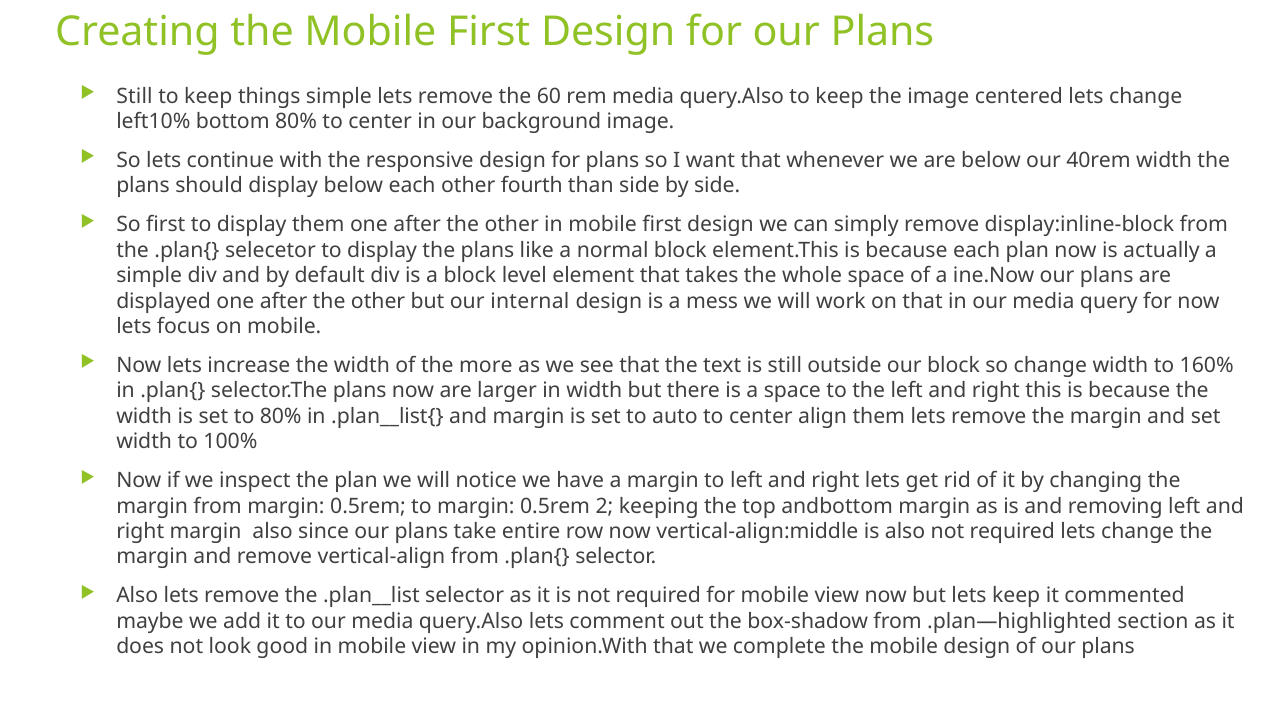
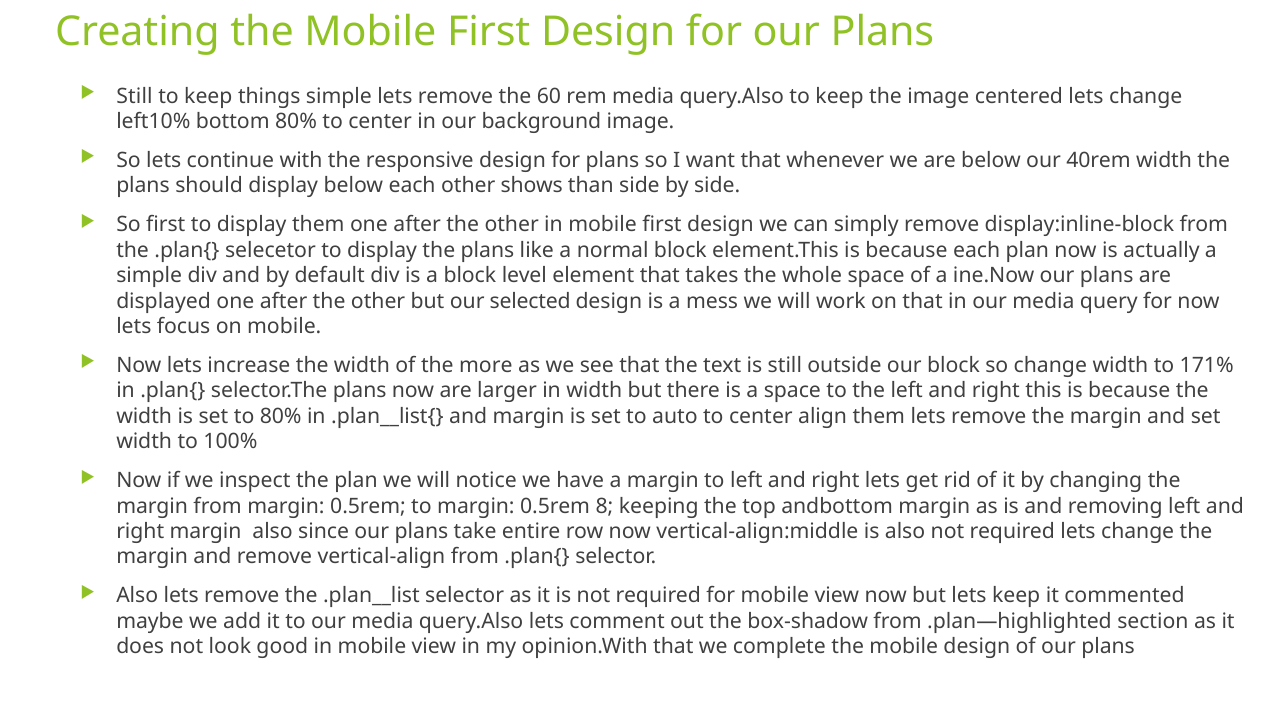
fourth: fourth -> shows (532, 186)
internal: internal -> selected (530, 301)
160%: 160% -> 171% (1207, 365)
2: 2 -> 8 (604, 506)
